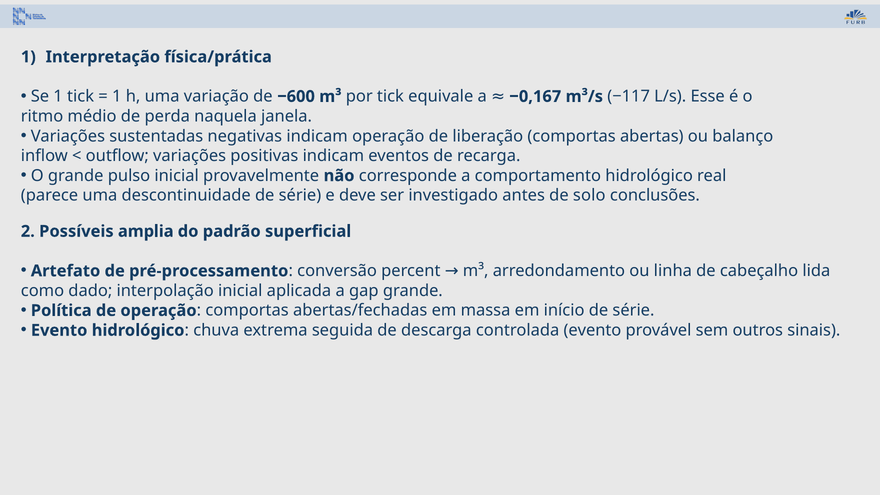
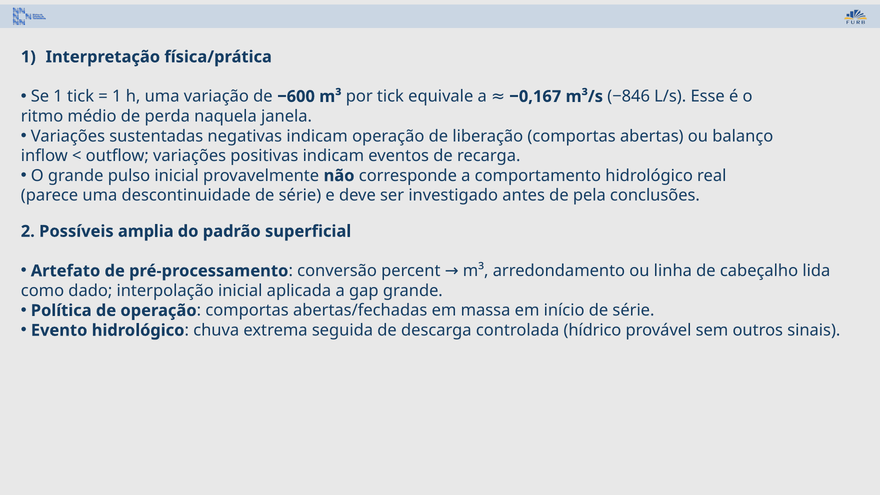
−117: −117 -> −846 (629, 96)
solo: solo -> pela (589, 195)
controlada evento: evento -> hídrico (592, 330)
